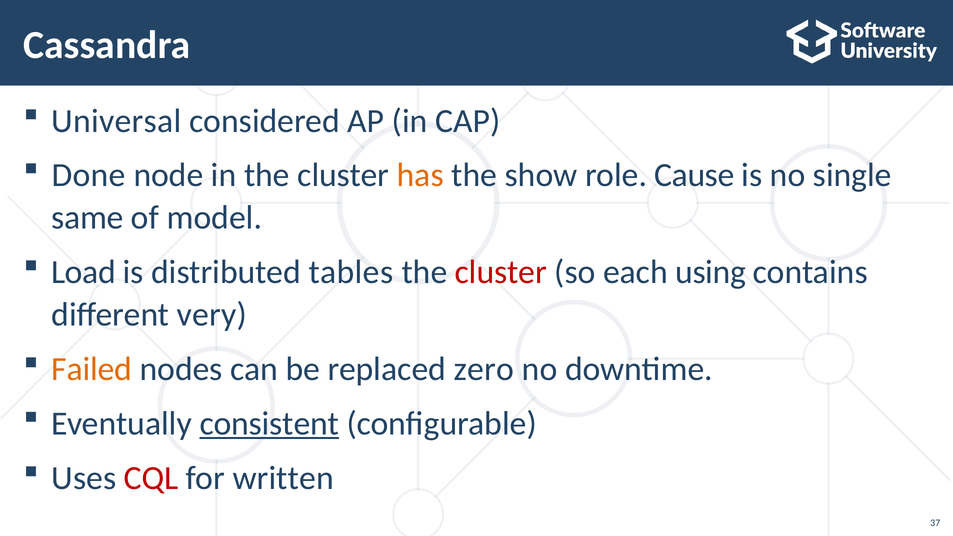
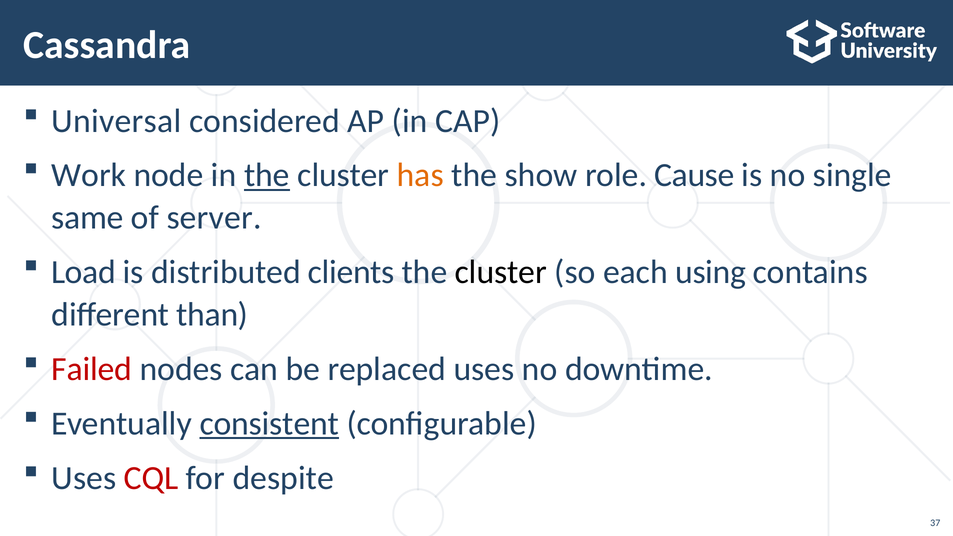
Done: Done -> Work (89, 175)
the underline: none -> present (267, 175)
model: model -> server (214, 218)
tables: tables -> clients (351, 272)
cluster colour: red -> black (501, 272)
very: very -> than (212, 315)
Failed colour: orange -> red (92, 369)
replaced zero: zero -> uses (484, 369)
written: written -> despite (283, 478)
